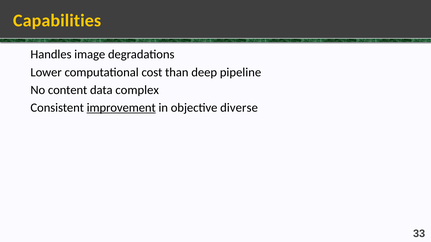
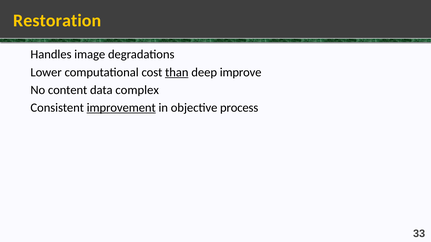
Capabilities: Capabilities -> Restoration (57, 21)
than underline: none -> present (177, 72)
pipeline: pipeline -> improve (241, 72)
diverse: diverse -> process (239, 108)
